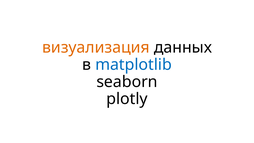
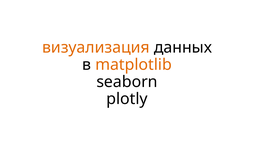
matplotlib colour: blue -> orange (134, 65)
